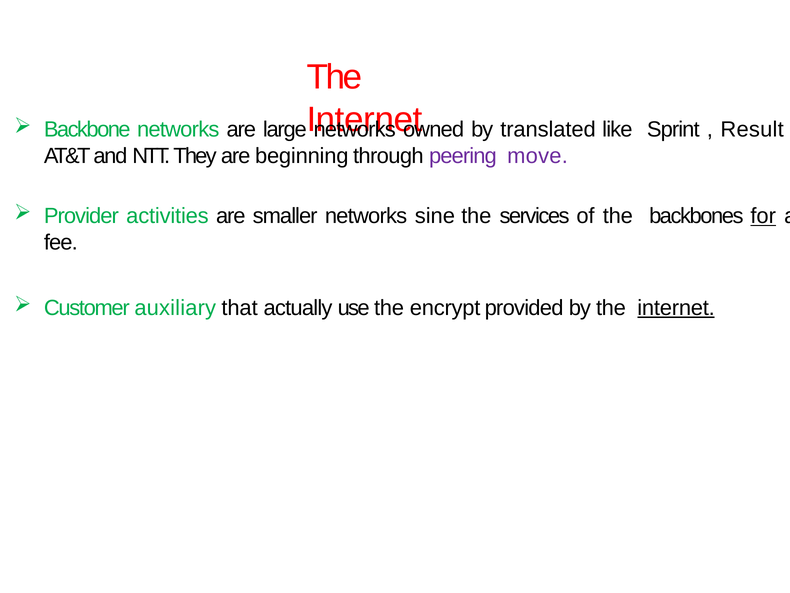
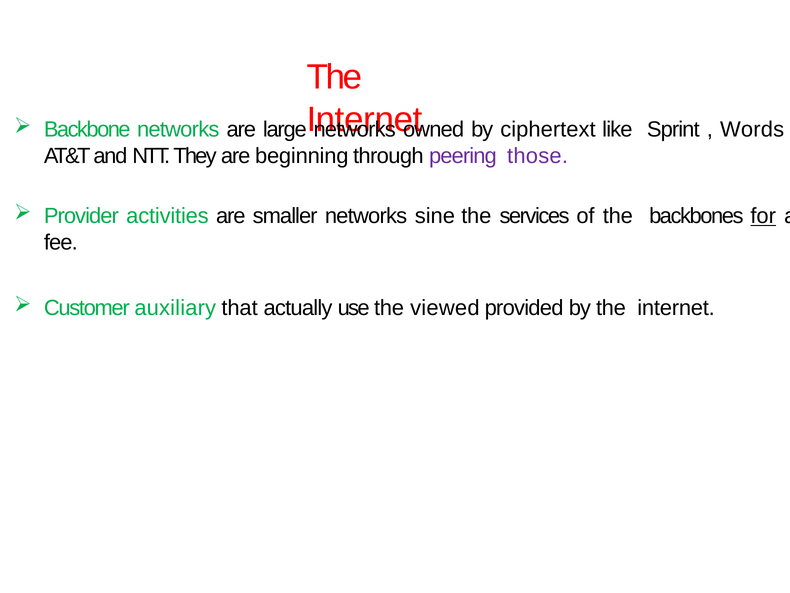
translated: translated -> ciphertext (548, 129)
Result: Result -> Words (752, 129)
move: move -> those (538, 156)
encrypt: encrypt -> viewed (445, 308)
internet underline: present -> none (676, 308)
